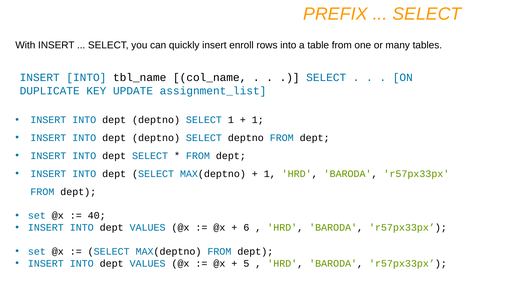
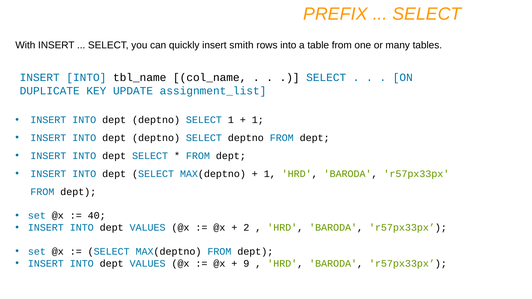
enroll: enroll -> smith (241, 45)
6: 6 -> 2 (246, 228)
5: 5 -> 9 (246, 264)
